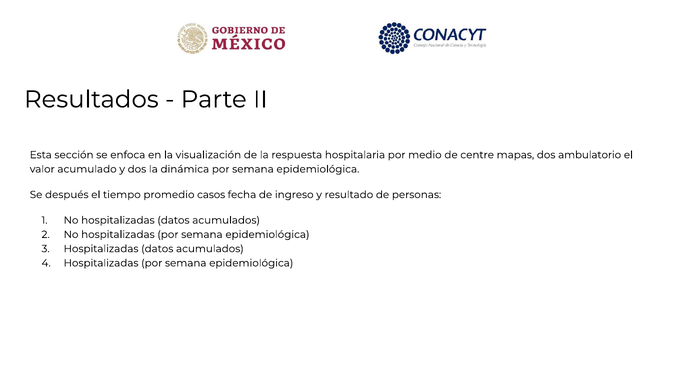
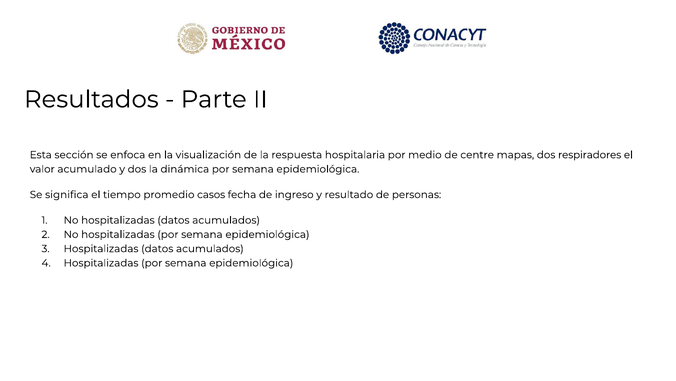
ambulatorio: ambulatorio -> respiradores (590, 155)
después: después -> significa (67, 194)
